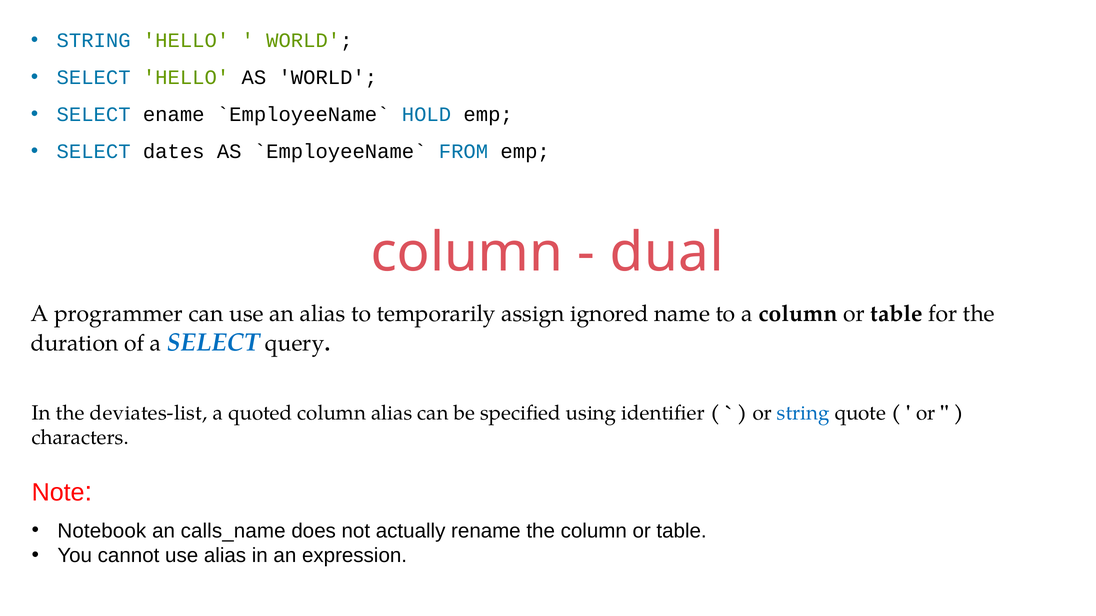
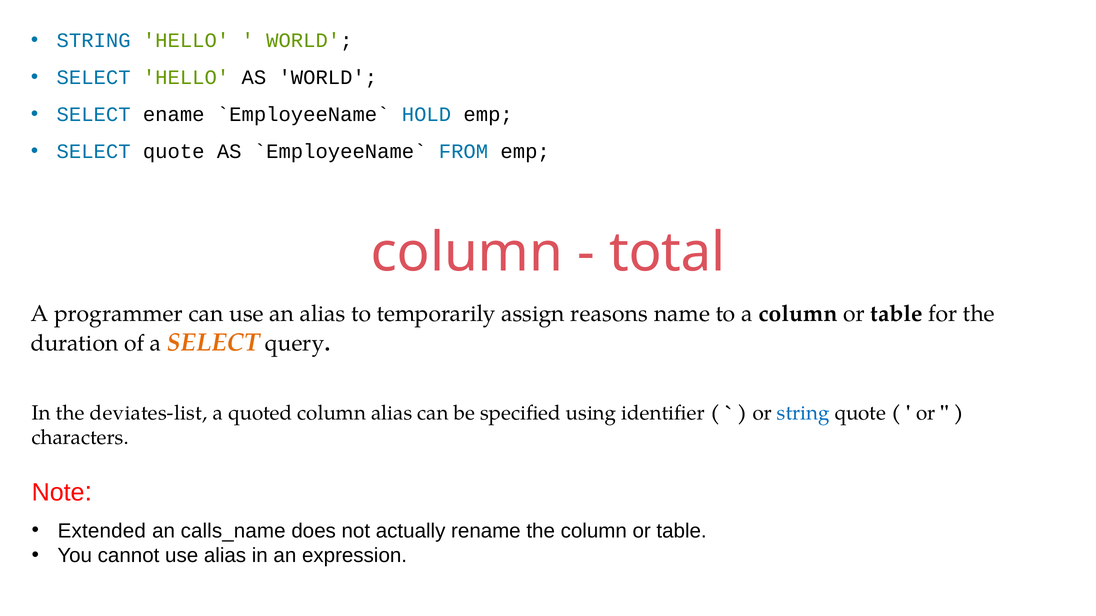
SELECT dates: dates -> quote (174, 152)
dual: dual -> total (667, 253)
ignored: ignored -> reasons (609, 314)
SELECT colour: blue -> orange (213, 343)
Notebook: Notebook -> Extended (102, 531)
